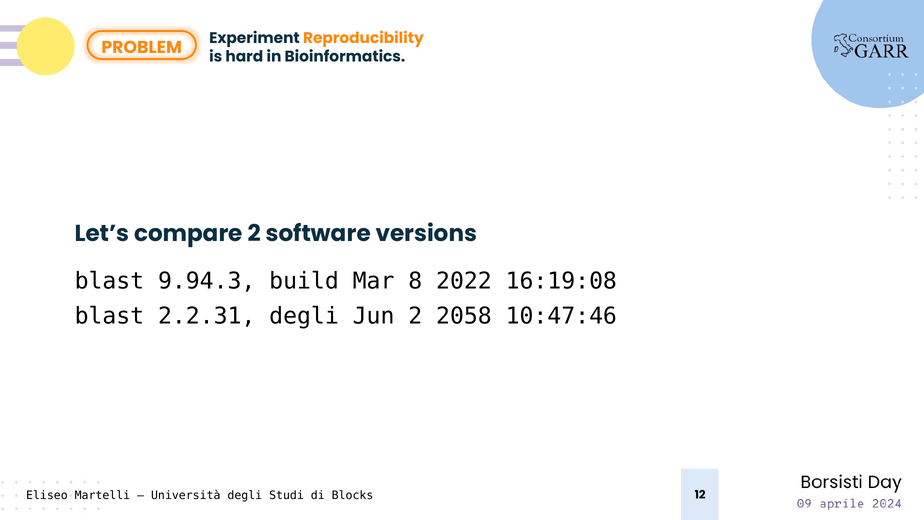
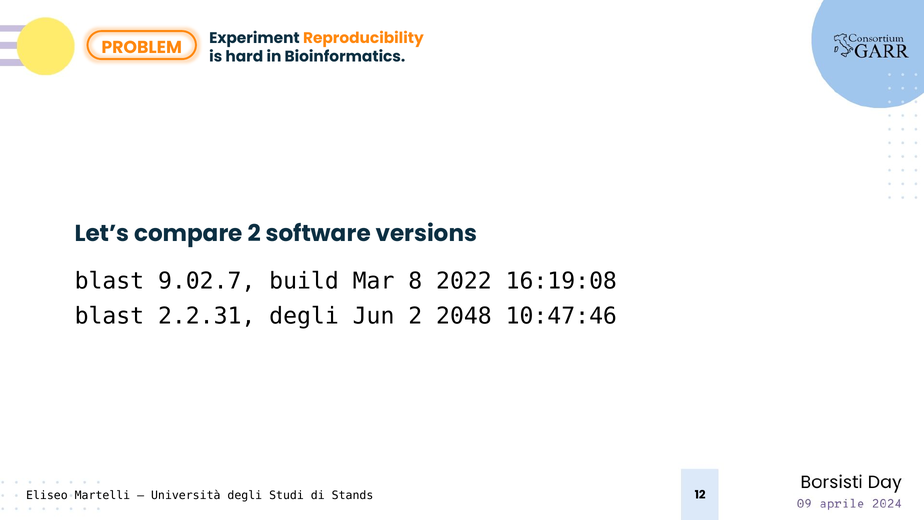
9.94.3: 9.94.3 -> 9.02.7 (207, 281)
2058: 2058 -> 2048 (464, 316)
Blocks: Blocks -> Stands (353, 495)
